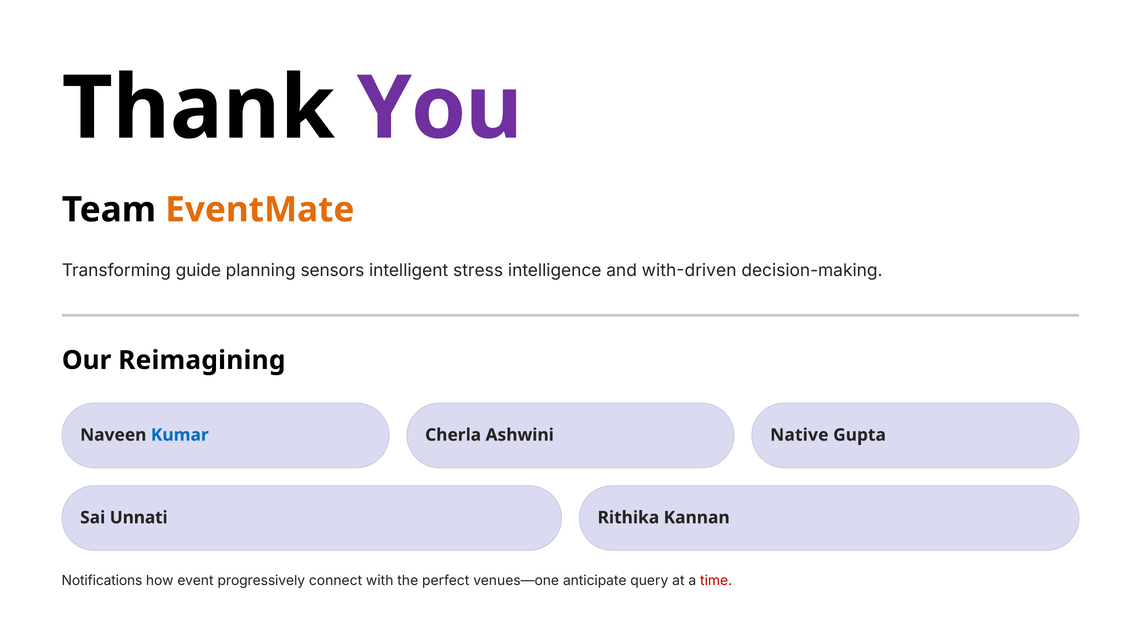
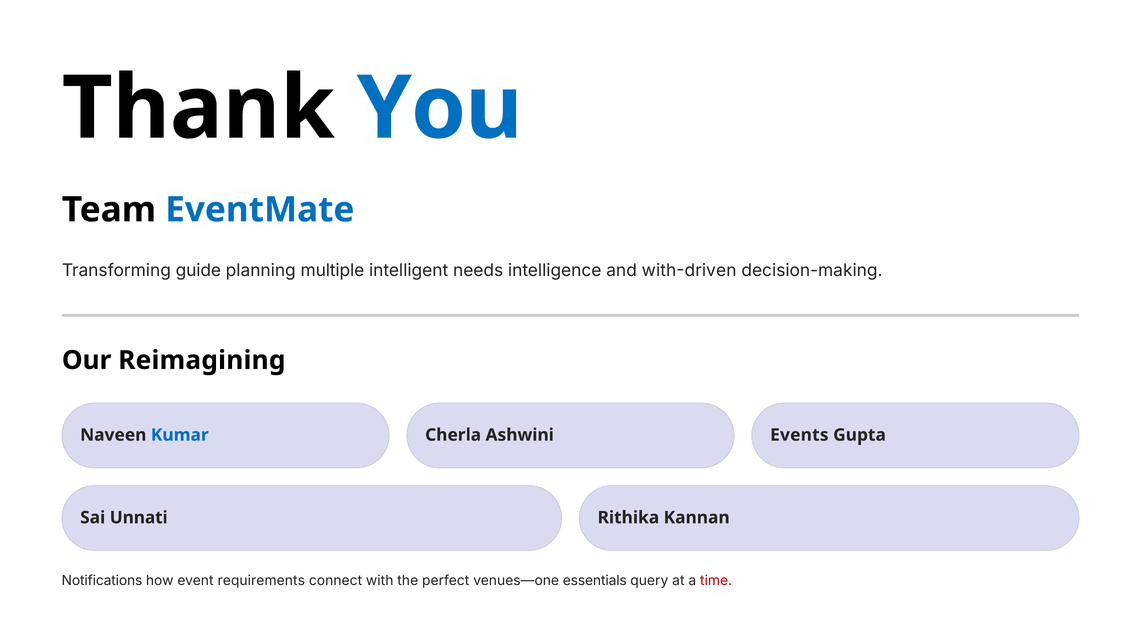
You colour: purple -> blue (440, 109)
EventMate colour: orange -> blue (260, 210)
sensors: sensors -> multiple (332, 271)
stress: stress -> needs (478, 271)
Native: Native -> Events (799, 435)
progressively: progressively -> requirements (261, 580)
anticipate: anticipate -> essentials (595, 580)
